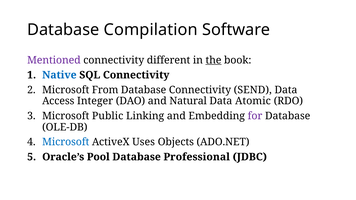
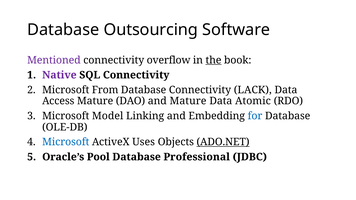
Compilation: Compilation -> Outsourcing (151, 30)
different: different -> overflow (169, 60)
Native colour: blue -> purple (59, 75)
SEND: SEND -> LACK (253, 90)
Access Integer: Integer -> Mature (95, 101)
and Natural: Natural -> Mature (188, 101)
Public: Public -> Model (108, 116)
for colour: purple -> blue (255, 116)
ADO.NET underline: none -> present (223, 142)
